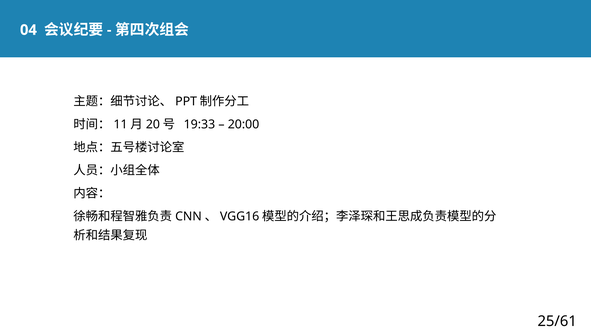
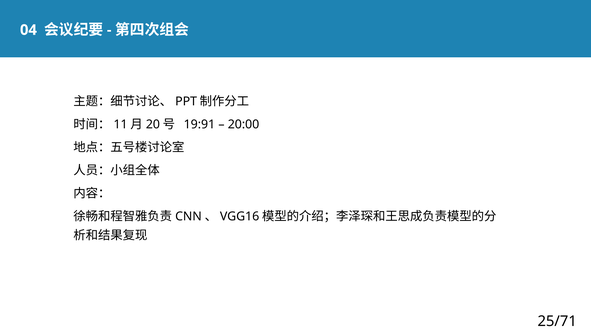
19:33: 19:33 -> 19:91 (199, 124)
25/61: 25/61 -> 25/71 (557, 321)
